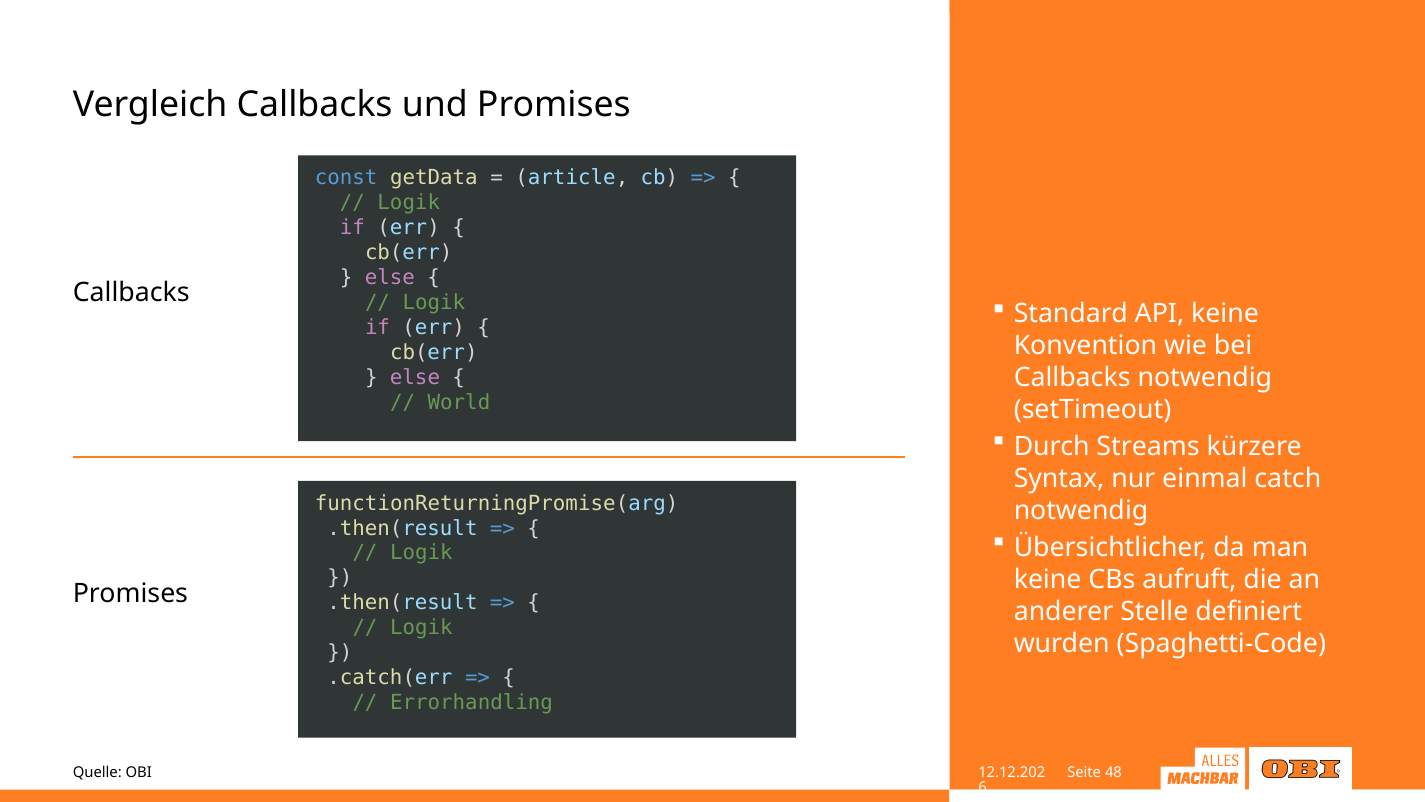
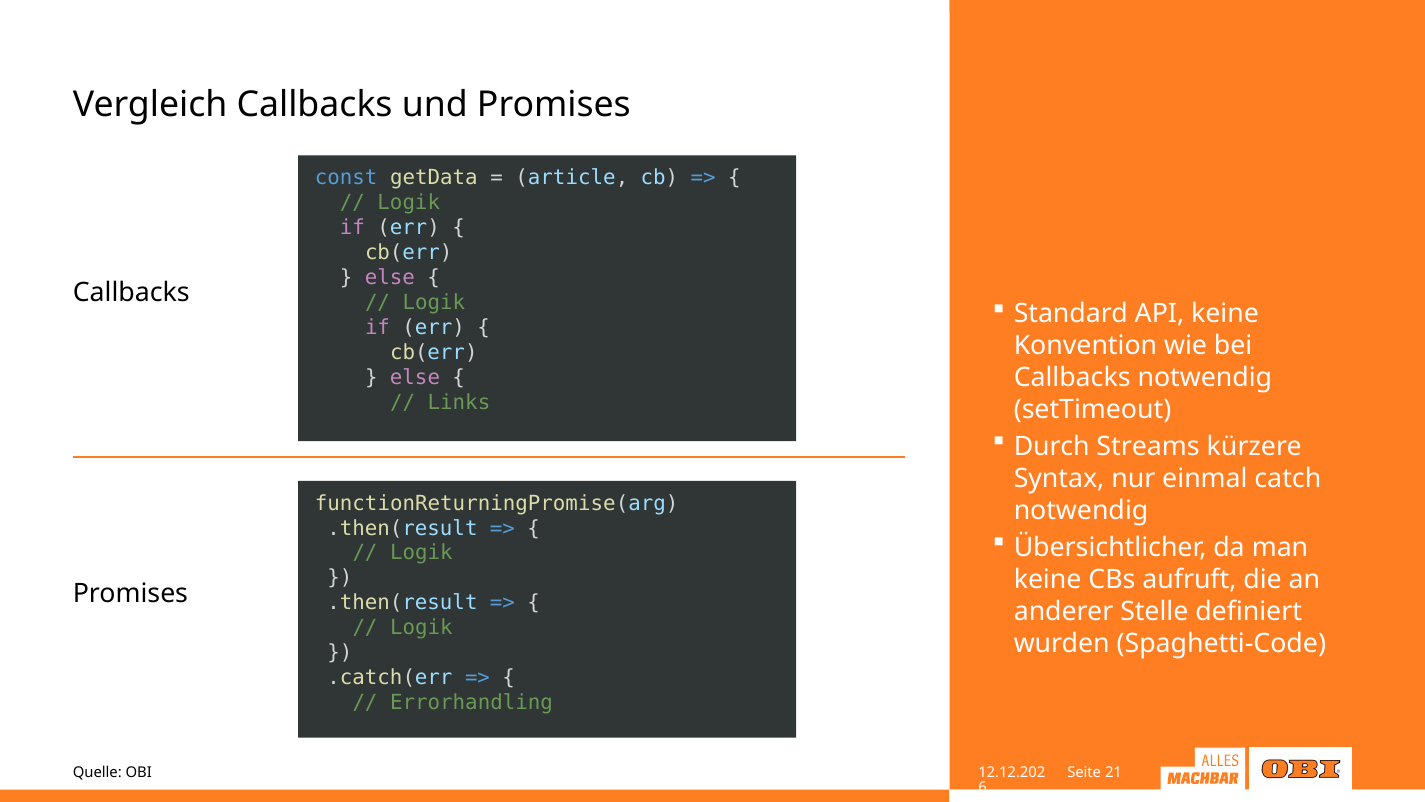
World: World -> Links (459, 402)
48: 48 -> 21 (1113, 772)
